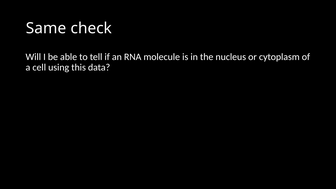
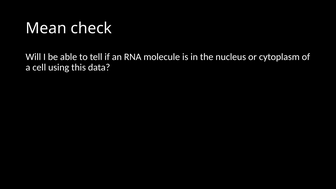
Same: Same -> Mean (46, 28)
